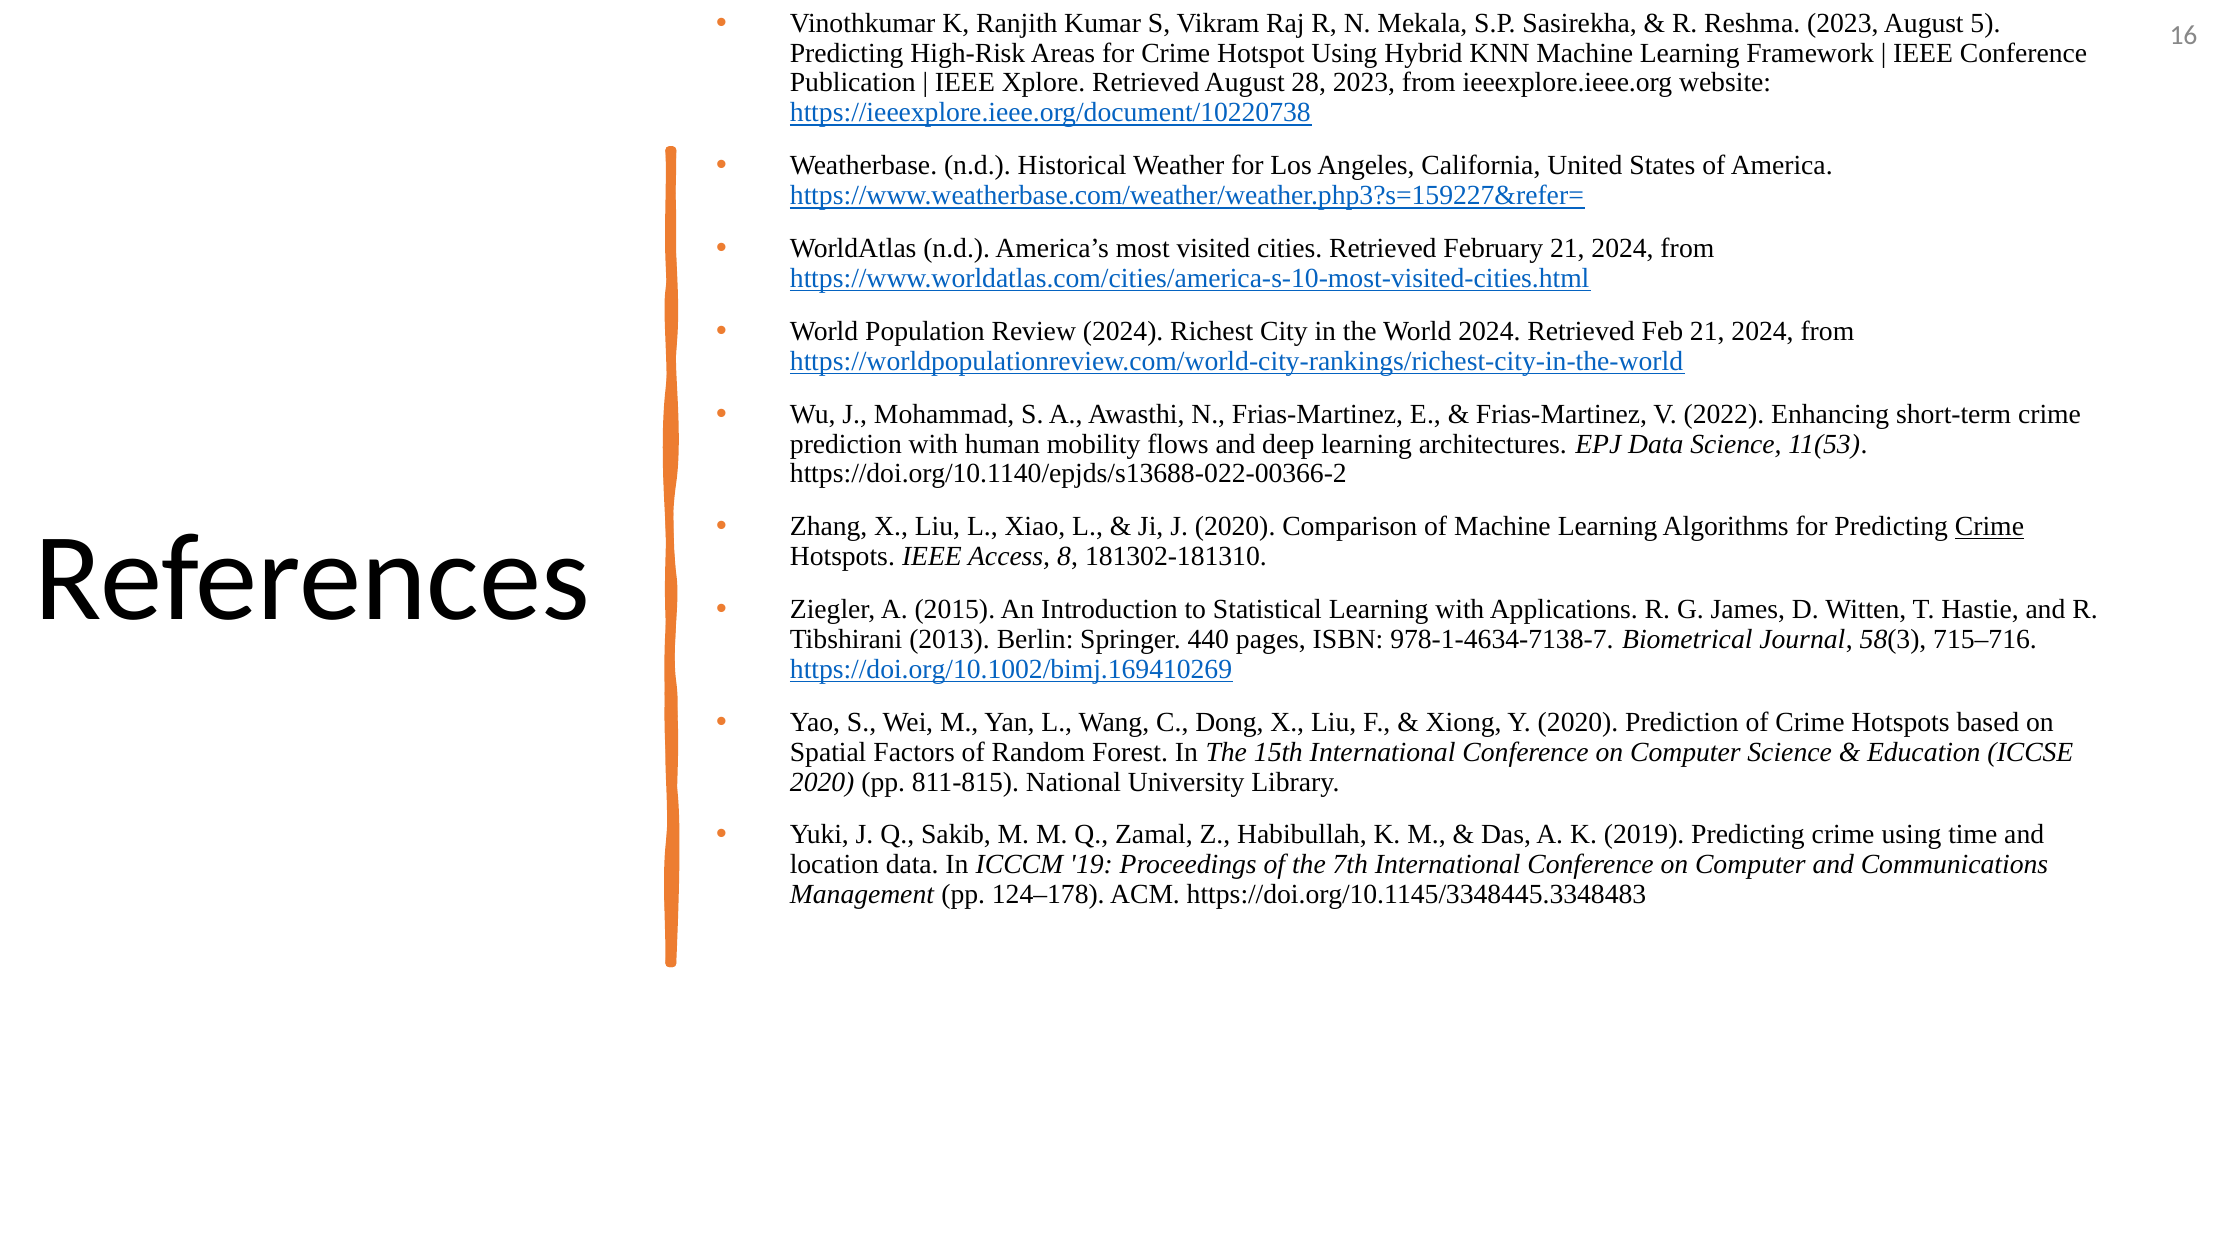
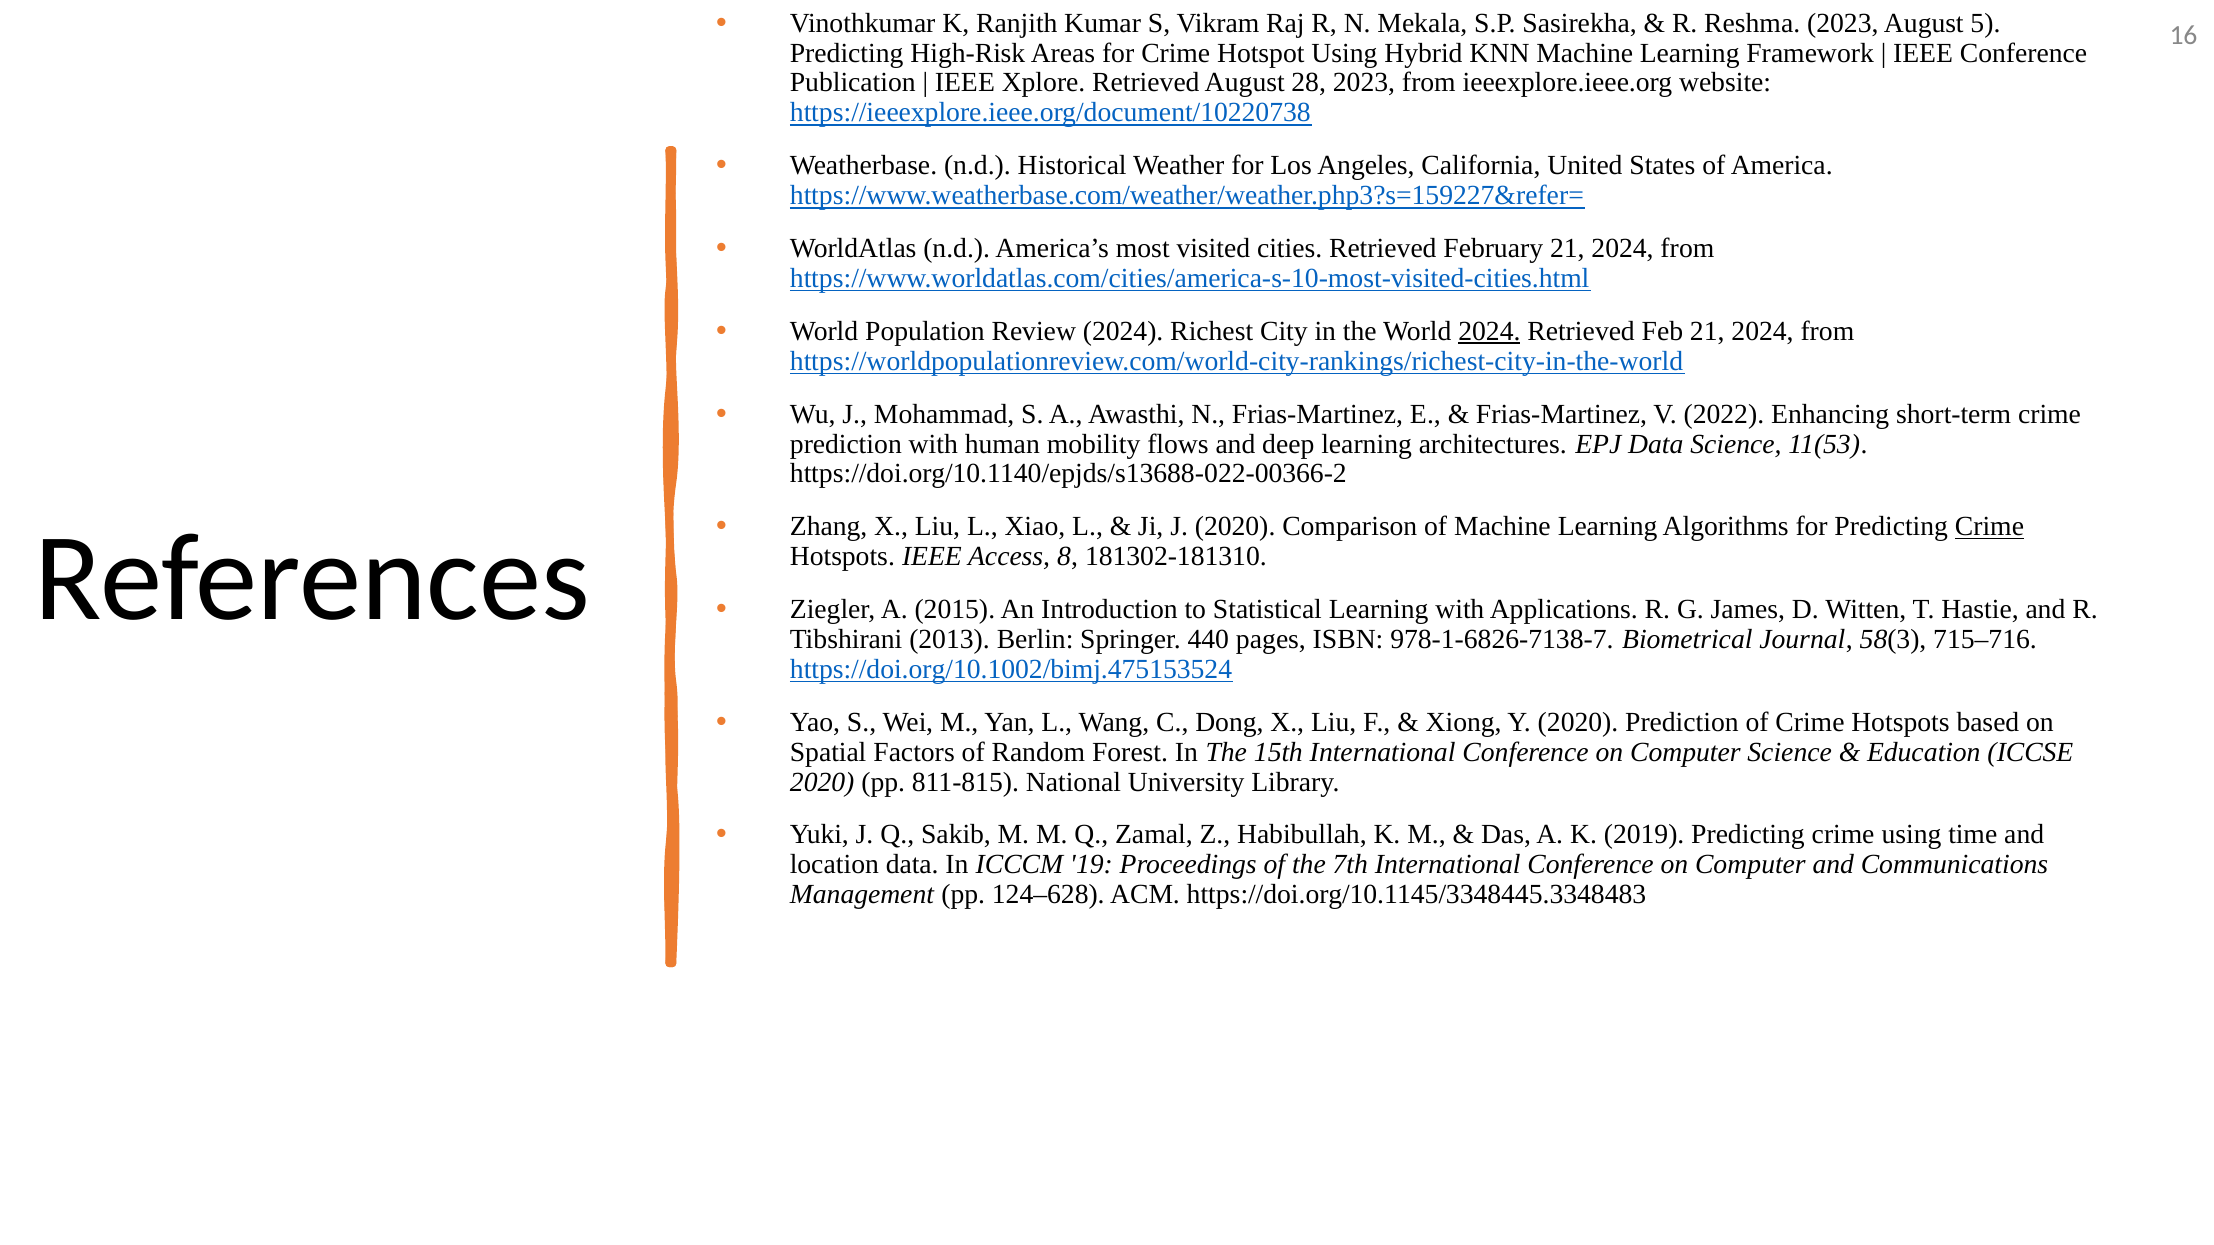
2024 underline: none -> present (1489, 331)
978-1-4634-7138-7: 978-1-4634-7138-7 -> 978-1-6826-7138-7 (1502, 640)
https://doi.org/10.1002/bimj.169410269: https://doi.org/10.1002/bimj.169410269 -> https://doi.org/10.1002/bimj.475153524 (1011, 669)
124–178: 124–178 -> 124–628 (1048, 895)
